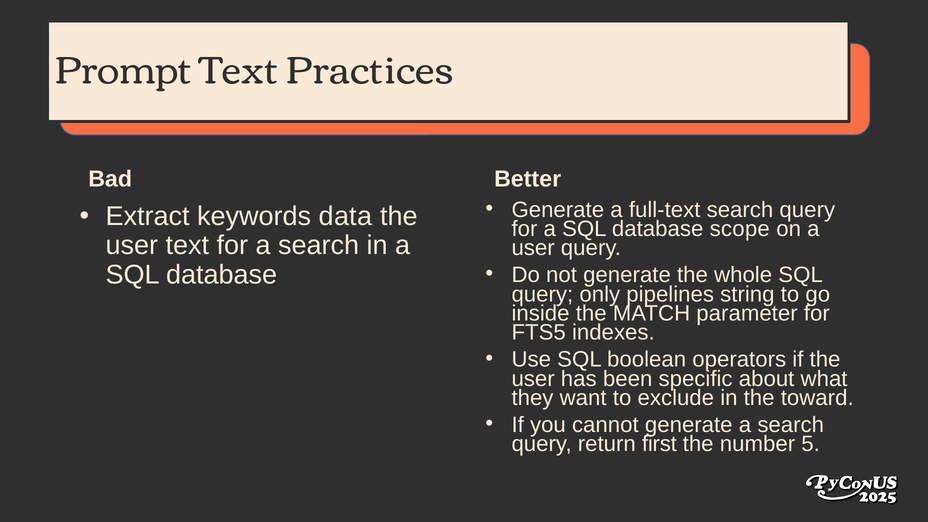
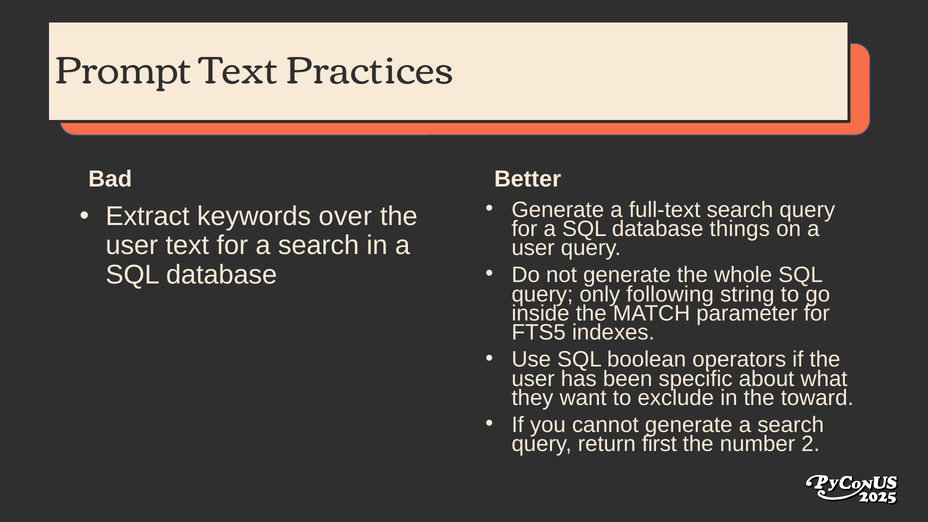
data: data -> over (346, 216)
scope: scope -> things (740, 229)
pipelines: pipelines -> following (670, 294)
5: 5 -> 2 (811, 444)
